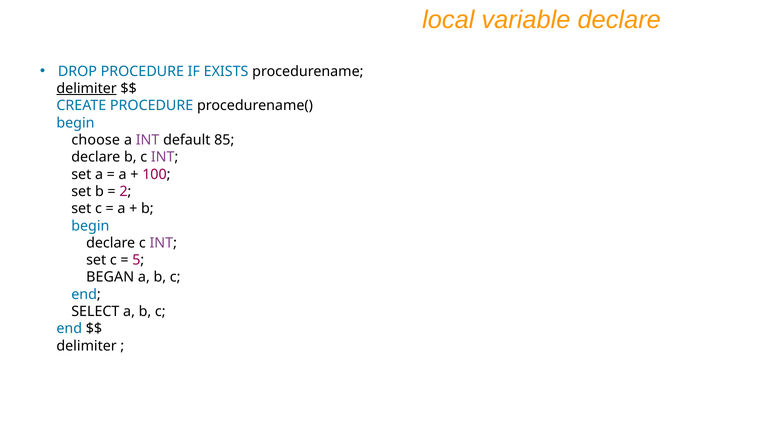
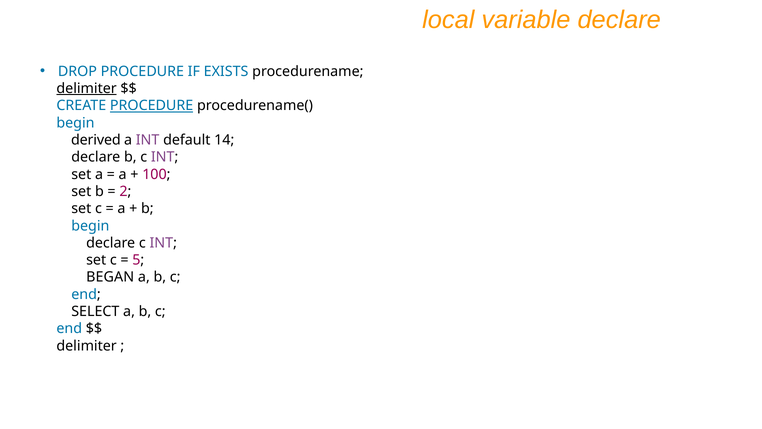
PROCEDURE underline: none -> present (152, 106)
choose: choose -> derived (96, 140)
85: 85 -> 14 (224, 140)
